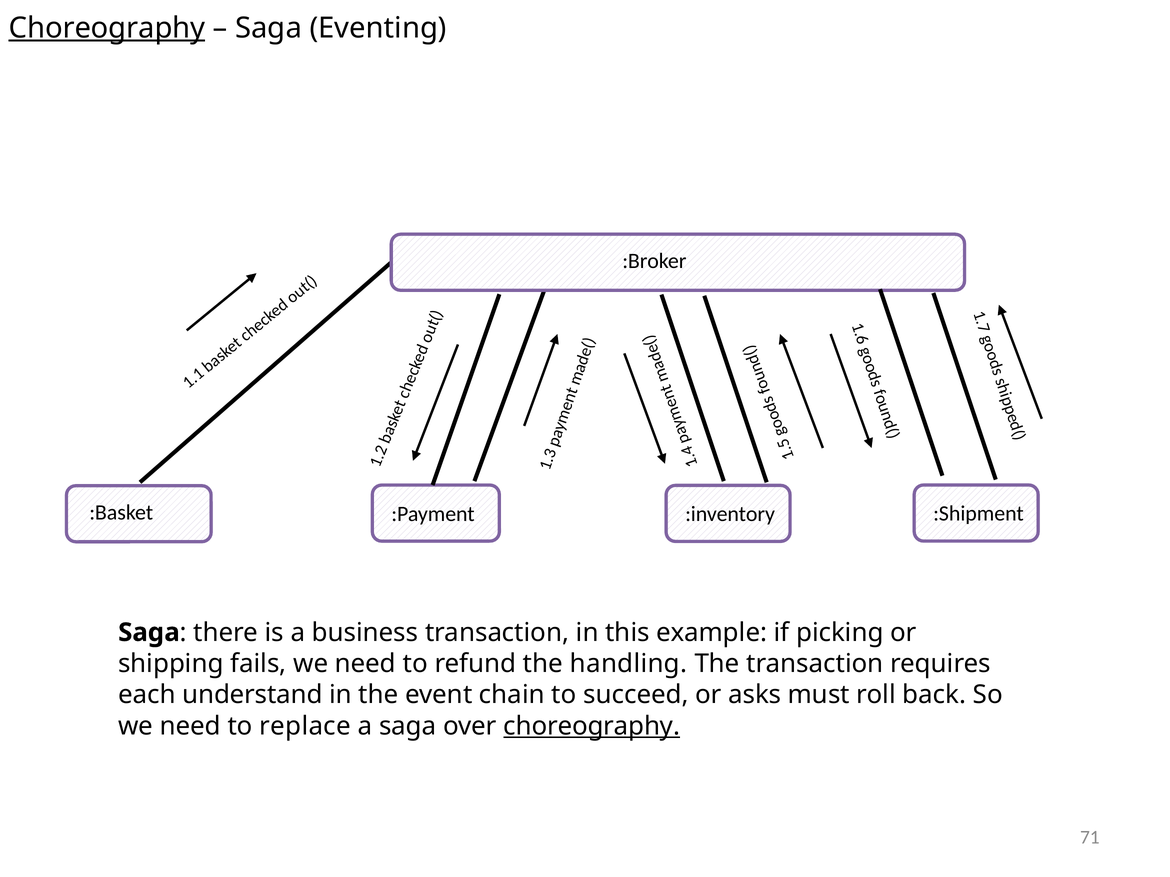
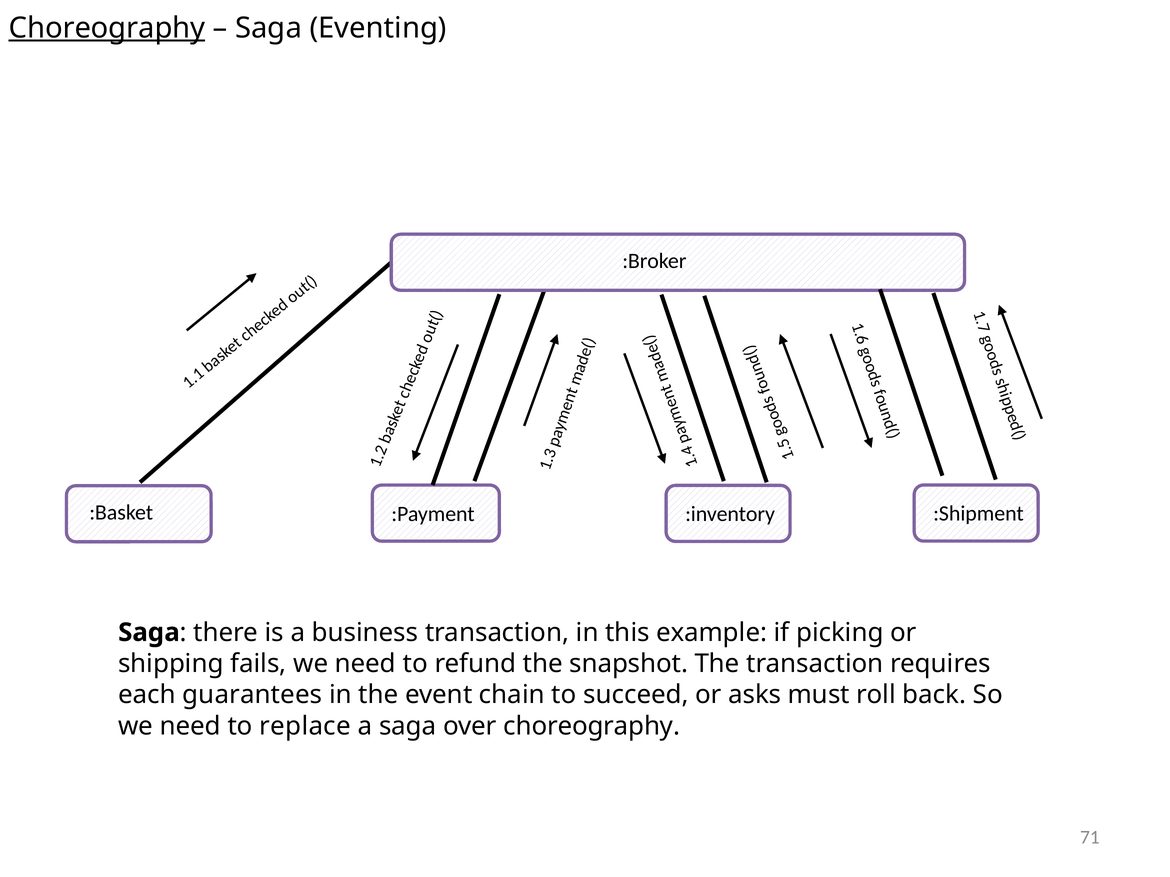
handling: handling -> snapshot (629, 664)
understand: understand -> guarantees (252, 695)
choreography underline: present -> none (592, 726)
